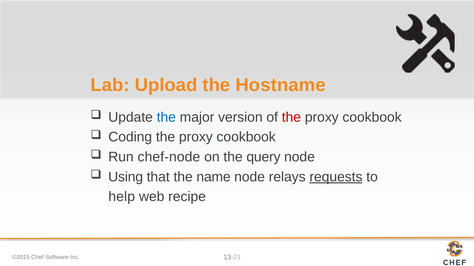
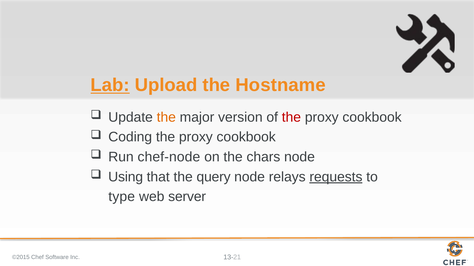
Lab underline: none -> present (110, 85)
the colour: blue -> orange (166, 117)
query: query -> chars (263, 157)
name: name -> query (214, 177)
help: help -> type (122, 197)
recipe: recipe -> server (187, 197)
